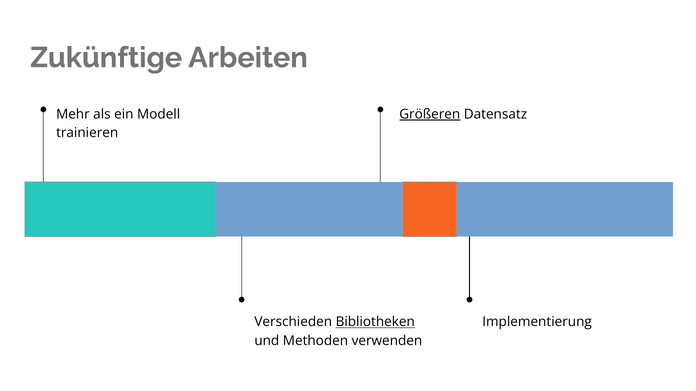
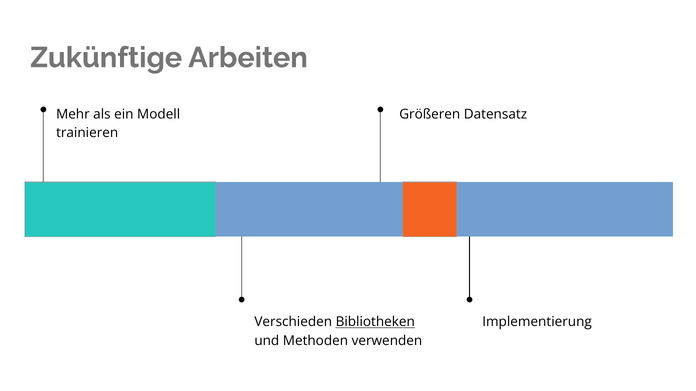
Größeren underline: present -> none (430, 114)
